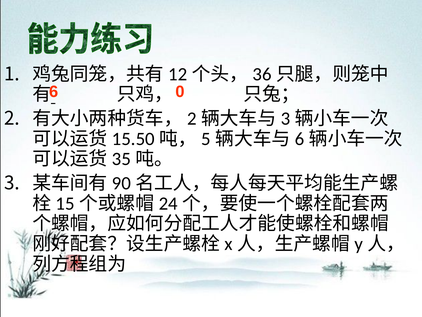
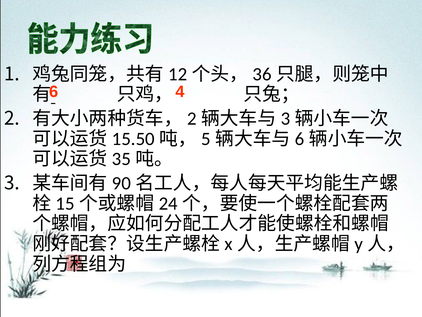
0: 0 -> 4 (180, 92)
